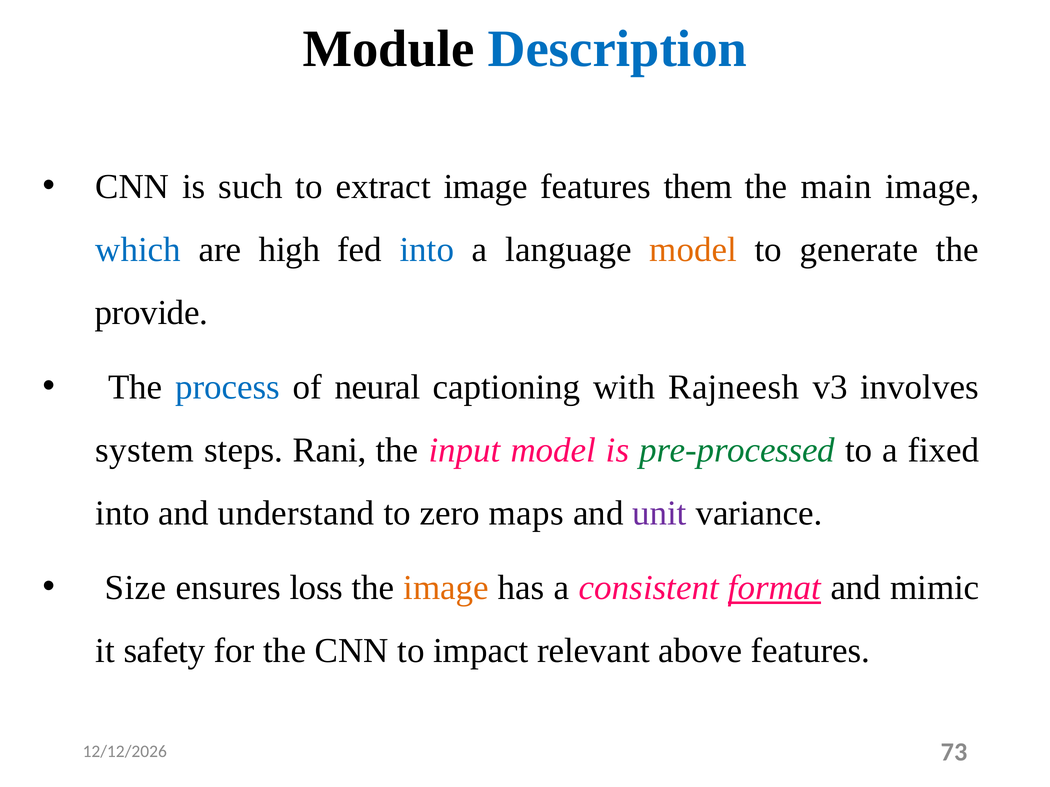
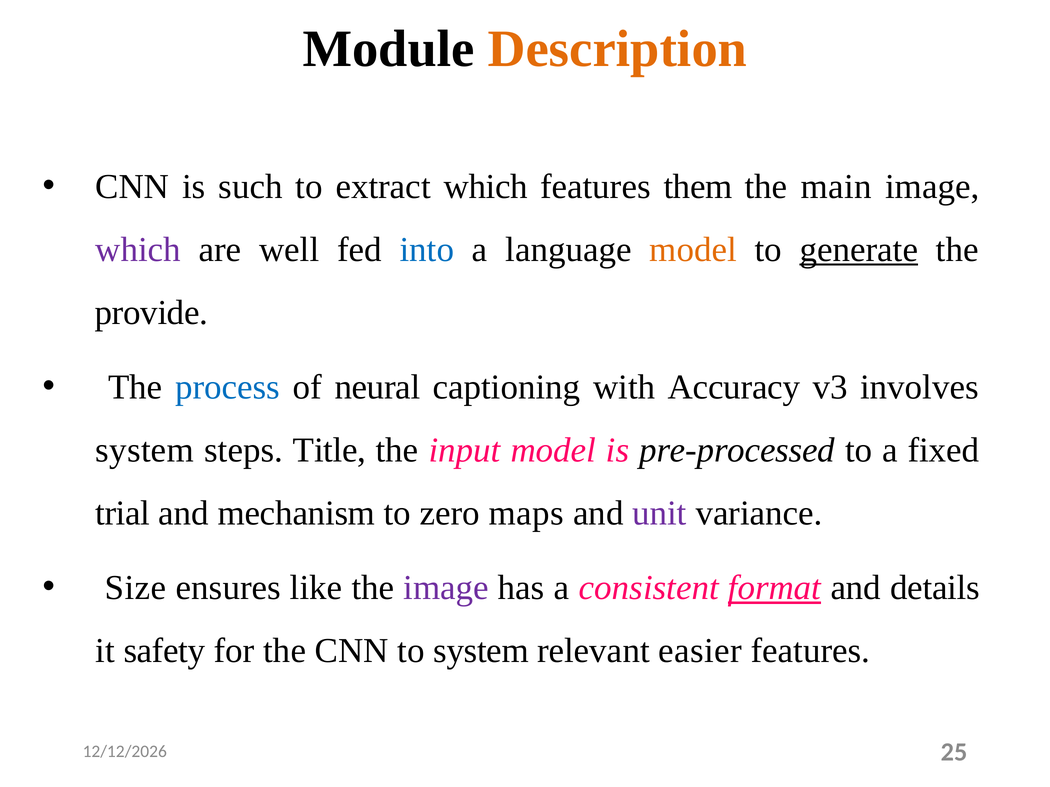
Description colour: blue -> orange (617, 49)
extract image: image -> which (486, 187)
which colour: blue -> purple (138, 250)
high: high -> well (289, 250)
generate underline: none -> present (859, 250)
Rajneesh: Rajneesh -> Accuracy (734, 387)
Rani: Rani -> Title (330, 450)
pre-processed colour: green -> black (737, 450)
into: into -> trial (123, 513)
understand: understand -> mechanism (296, 513)
loss: loss -> like (316, 588)
image colour: orange -> purple (446, 588)
mimic: mimic -> details (935, 588)
to impact: impact -> system (481, 651)
above: above -> easier (700, 651)
73: 73 -> 25 (954, 752)
